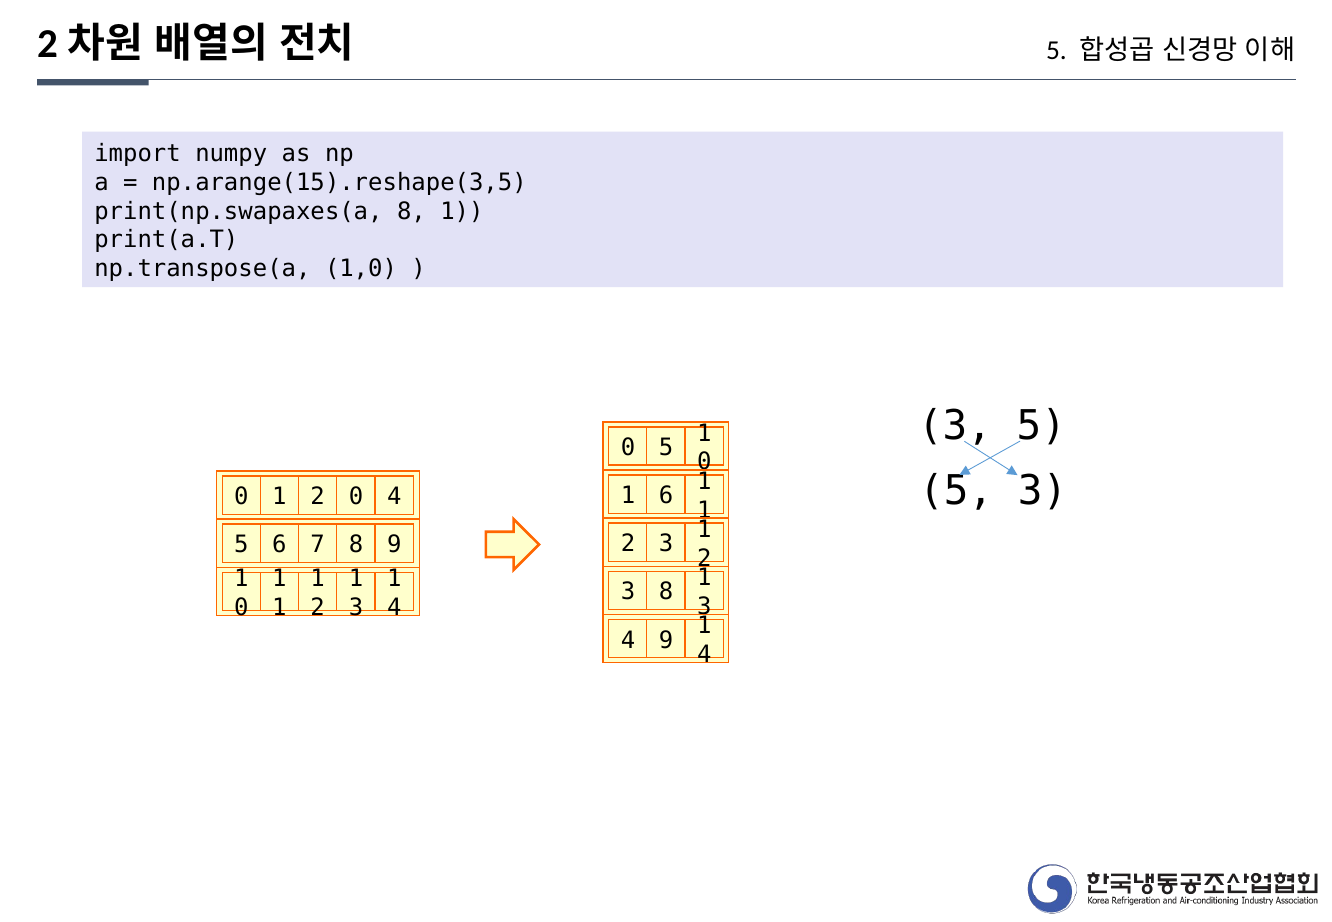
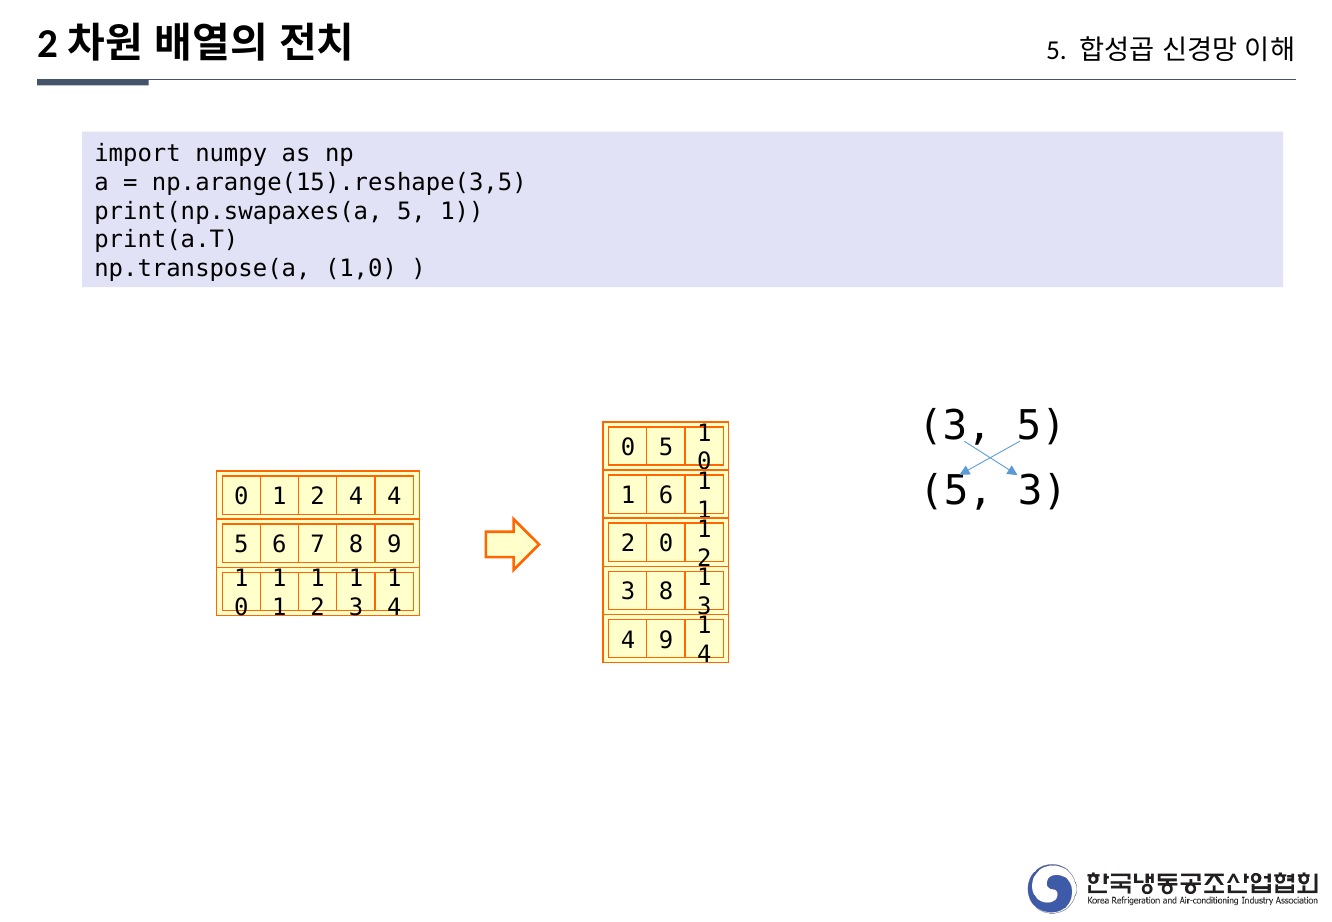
print(np.swapaxes(a 8: 8 -> 5 (411, 211)
2 0: 0 -> 4 (356, 497)
3: 3 -> 0 (666, 544)
